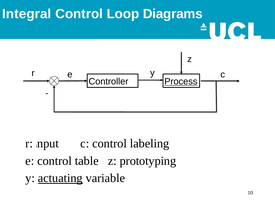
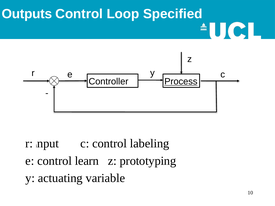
Integral: Integral -> Outputs (27, 14)
Diagrams: Diagrams -> Specified (173, 14)
table: table -> learn (87, 161)
actuating underline: present -> none (60, 178)
